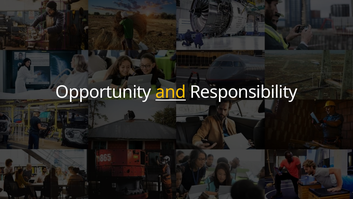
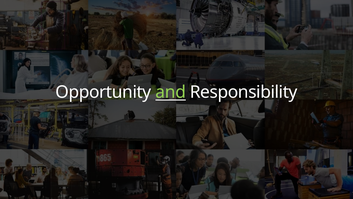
and colour: yellow -> light green (171, 92)
